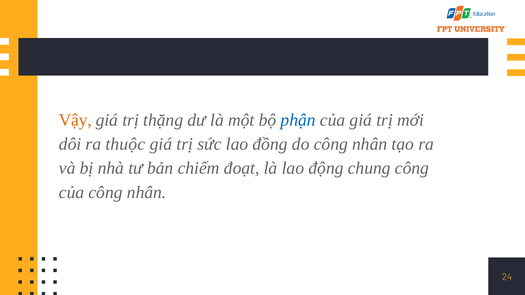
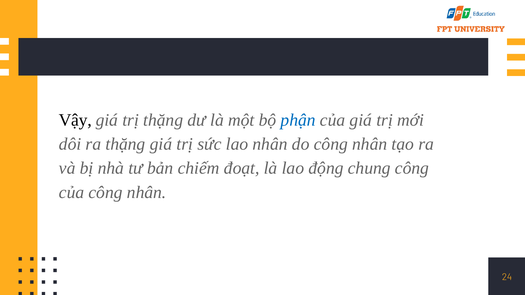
Vậy colour: orange -> black (75, 120)
ra thuộc: thuộc -> thặng (125, 144)
lao đồng: đồng -> nhân (270, 144)
